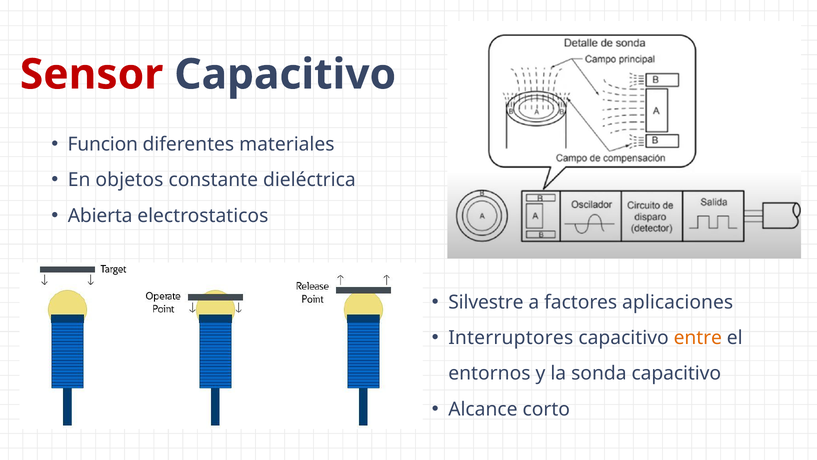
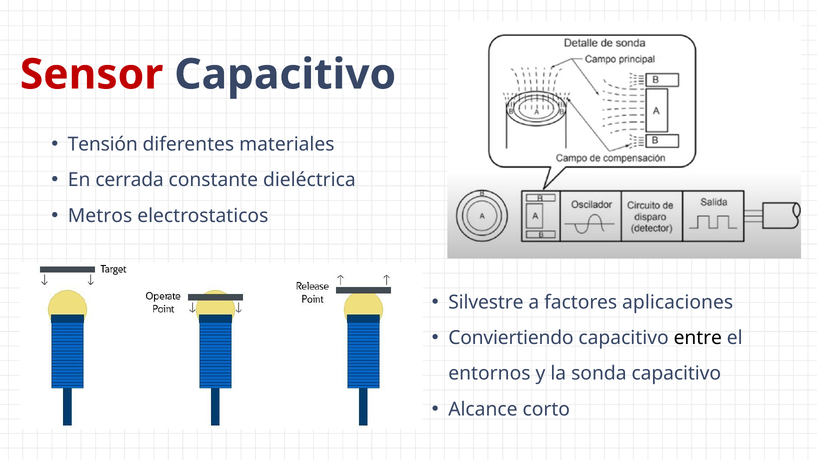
Funcion: Funcion -> Tensión (103, 144)
objetos: objetos -> cerrada (130, 180)
Abierta: Abierta -> Metros (100, 215)
Interruptores: Interruptores -> Conviertiendo (511, 338)
entre colour: orange -> black (698, 338)
